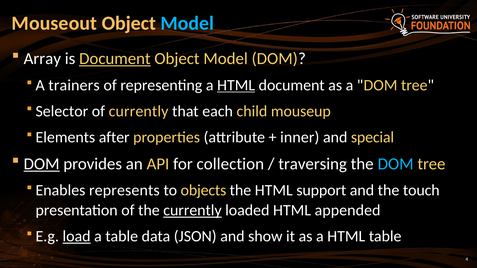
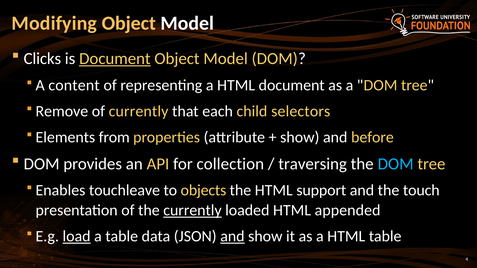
Mouseout: Mouseout -> Modifying (54, 23)
Model colour: light blue -> white (187, 23)
Array: Array -> Clicks (42, 59)
trainers: trainers -> content (74, 85)
HTML underline: present -> none (236, 85)
Selector: Selector -> Remove (62, 111)
mouseup: mouseup -> selectors (301, 111)
after: after -> from (114, 137)
inner: inner -> show (300, 137)
special: special -> before (372, 137)
DOM underline: present -> none (42, 164)
represents: represents -> touchleave (124, 191)
and underline: none -> present (232, 237)
